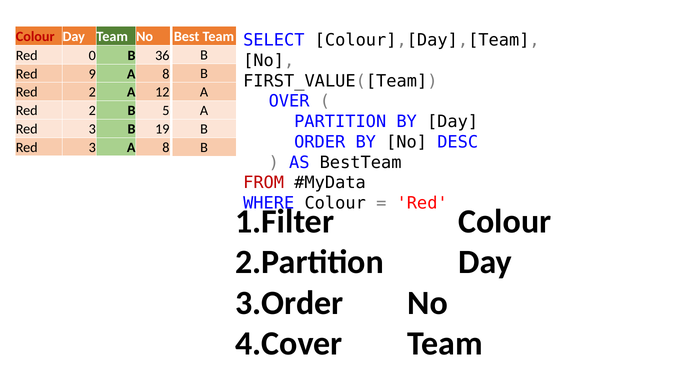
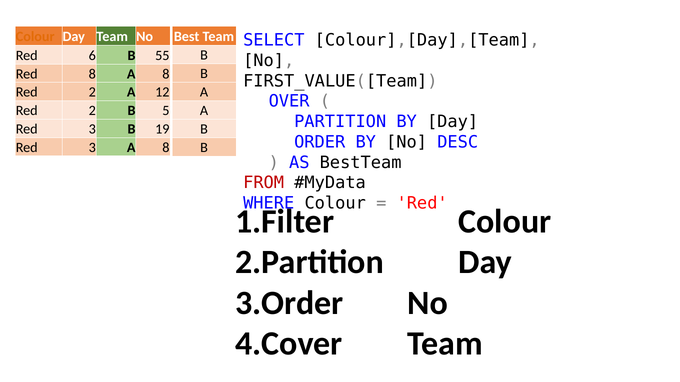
Colour colour: red -> orange (35, 37)
0: 0 -> 6 (92, 56)
36: 36 -> 55 (162, 56)
Red 9: 9 -> 8 (92, 74)
